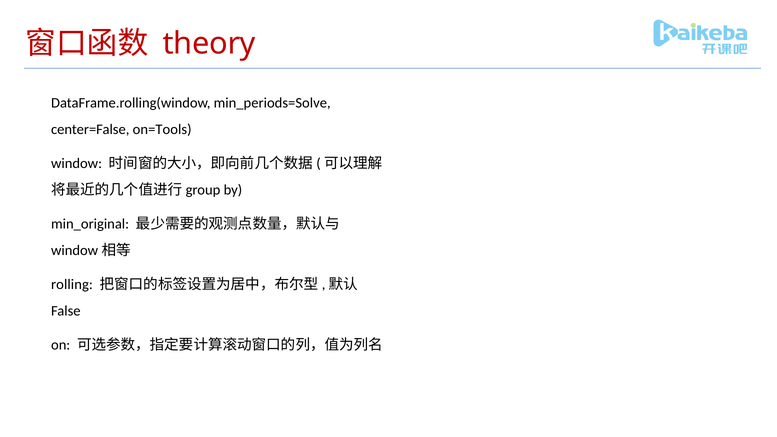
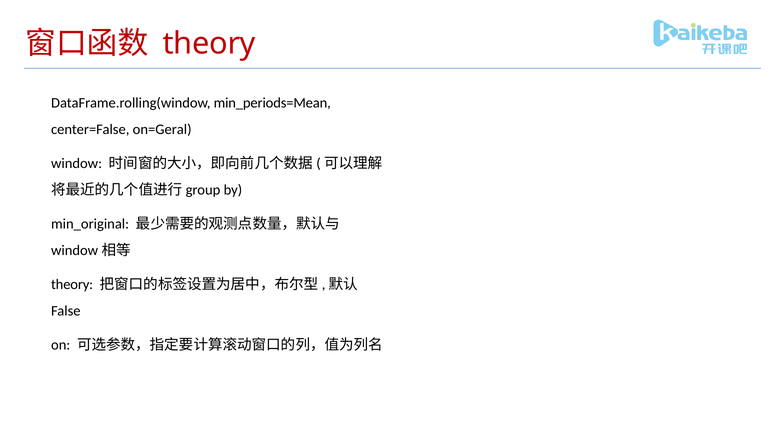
min_periods=Solve: min_periods=Solve -> min_periods=Mean (272, 103)
on=Tools: on=Tools -> on=Geral (162, 129)
rolling: rolling -> theory (72, 285)
